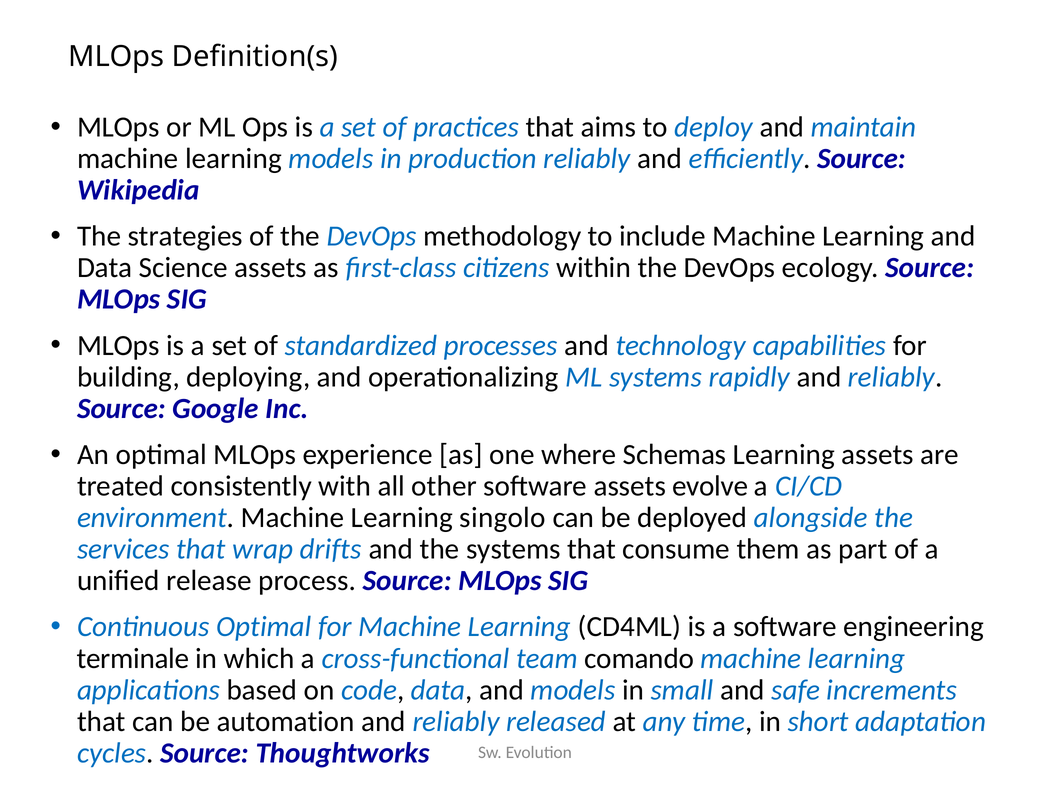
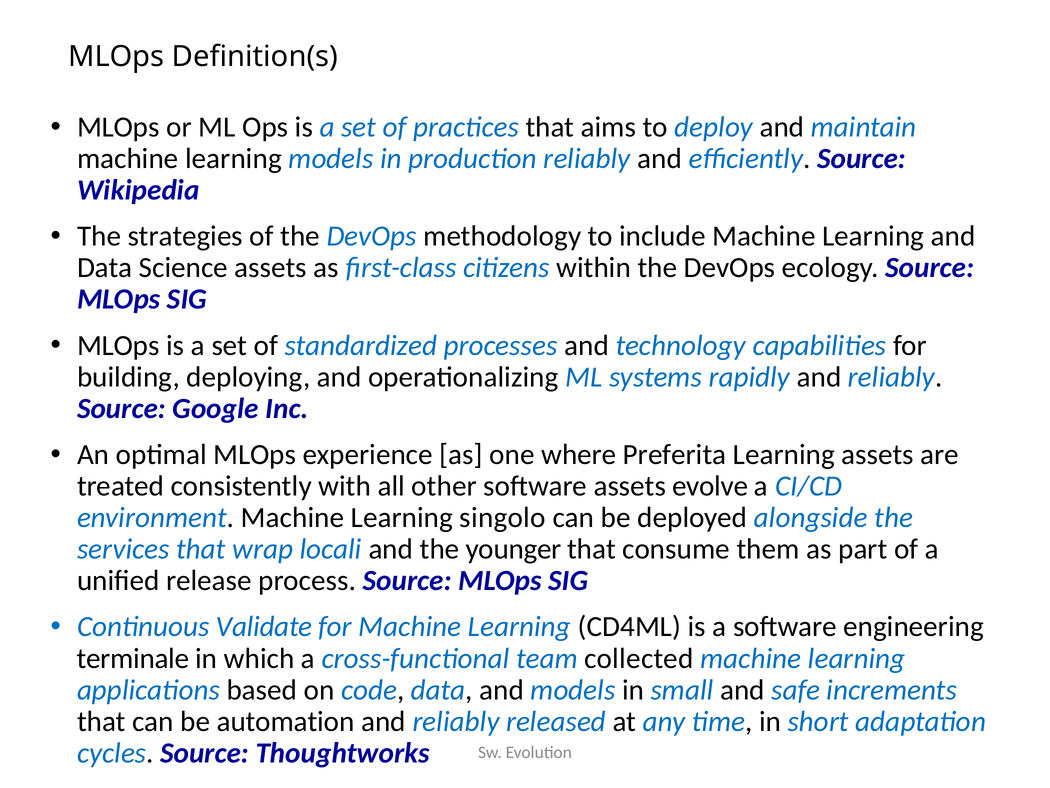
Schemas: Schemas -> Preferita (675, 454)
drifts: drifts -> locali (331, 549)
the systems: systems -> younger (513, 549)
Continuous Optimal: Optimal -> Validate (264, 626)
comando: comando -> collected (639, 658)
